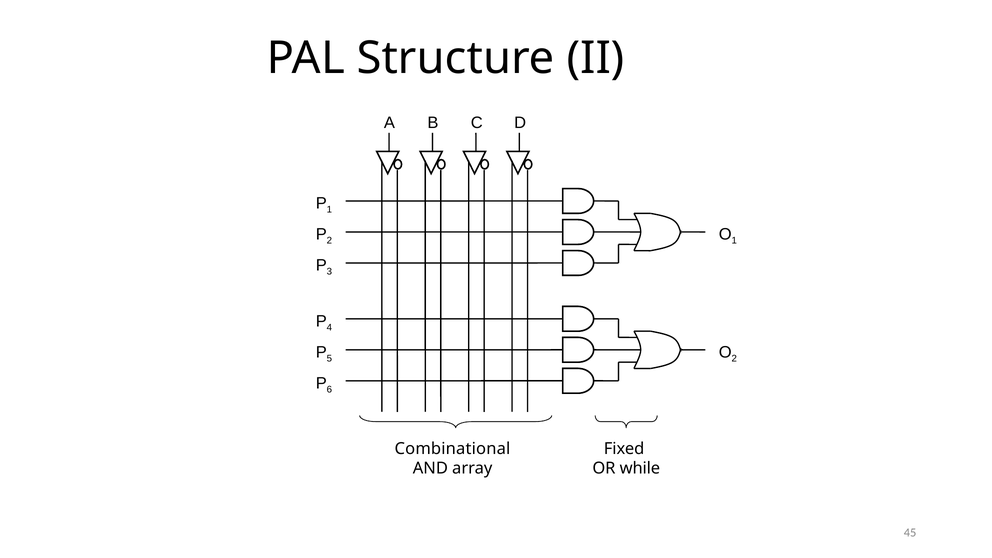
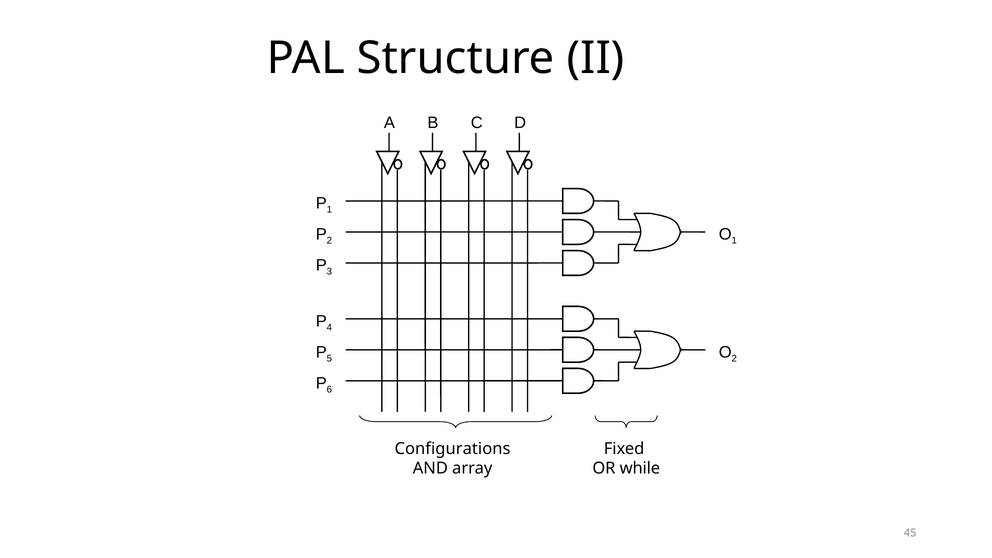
Combinational: Combinational -> Configurations (453, 449)
